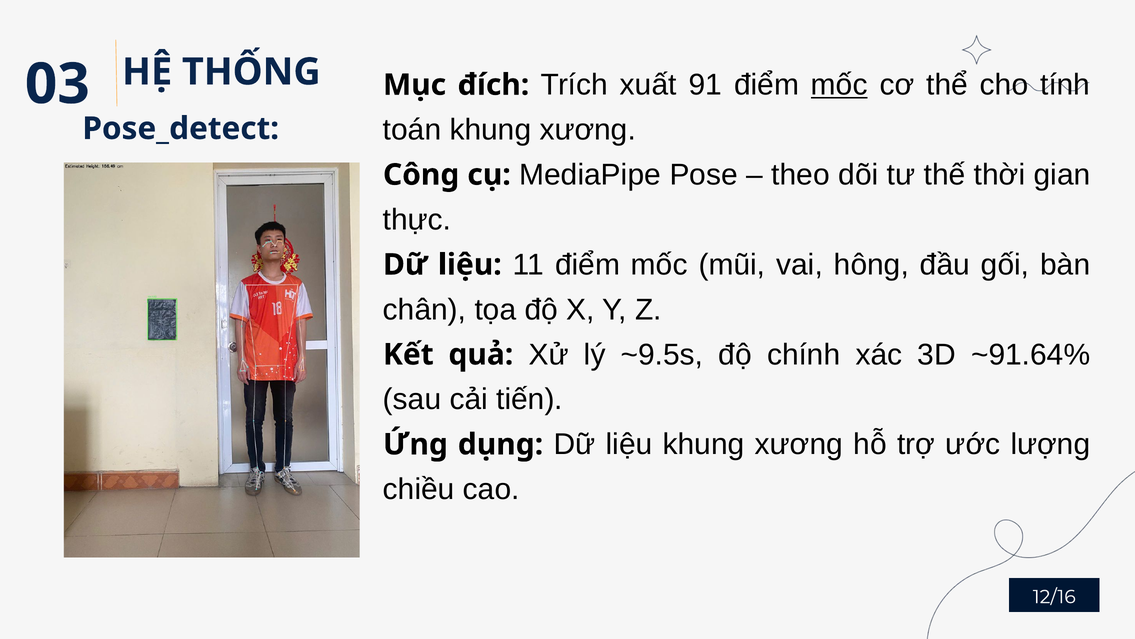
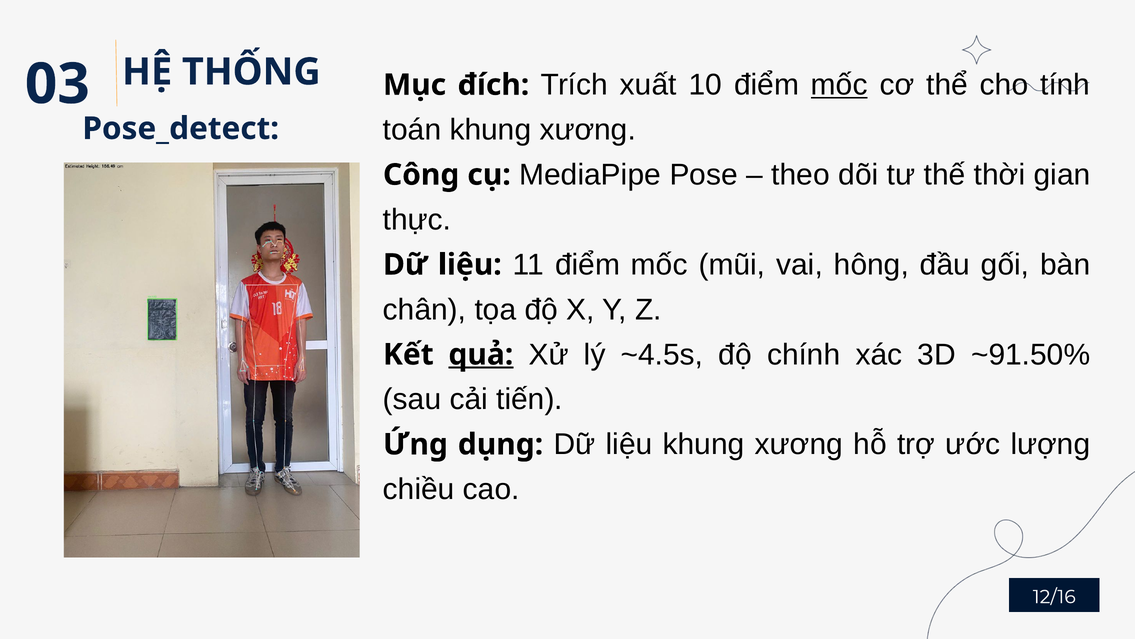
91: 91 -> 10 (705, 85)
quả underline: none -> present (481, 354)
~9.5s: ~9.5s -> ~4.5s (662, 354)
~91.64%: ~91.64% -> ~91.50% (1031, 354)
